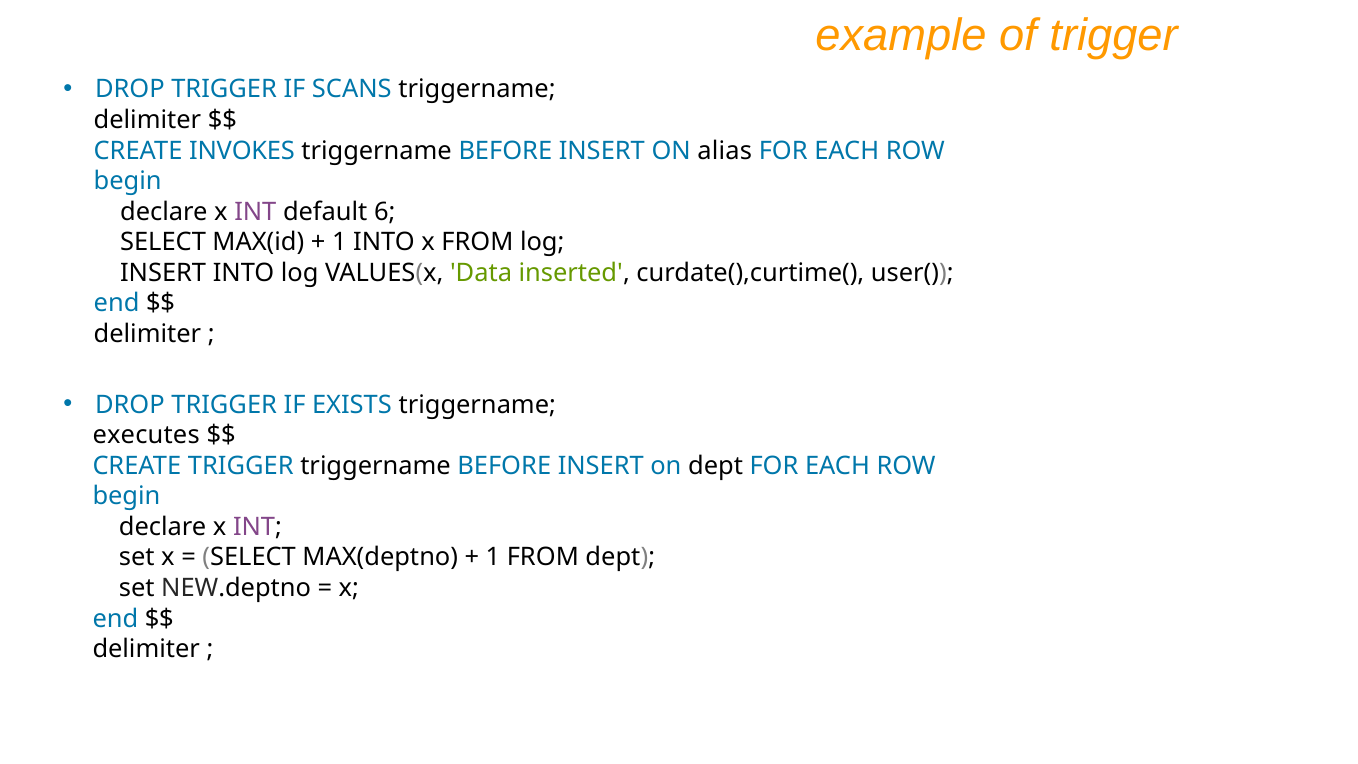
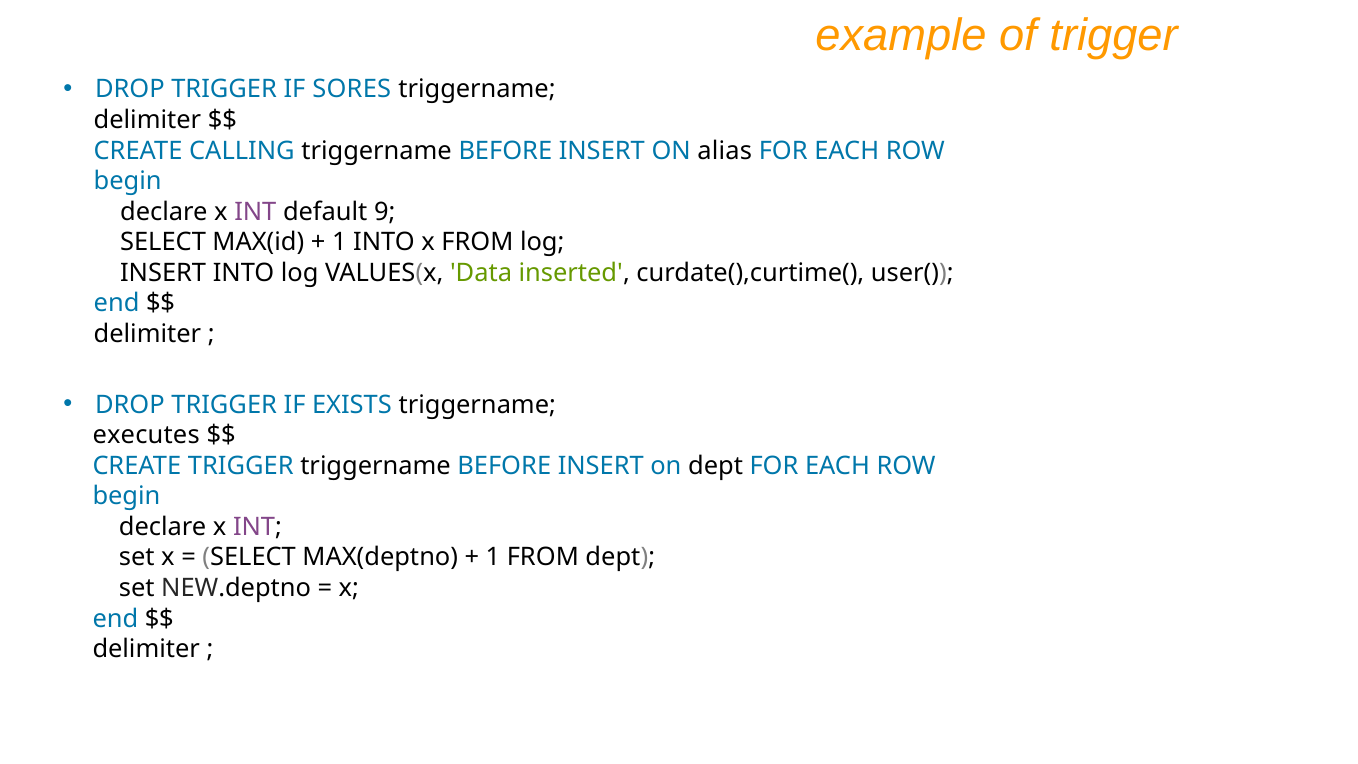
SCANS: SCANS -> SORES (352, 89)
INVOKES: INVOKES -> CALLING (242, 151)
6: 6 -> 9 (385, 212)
